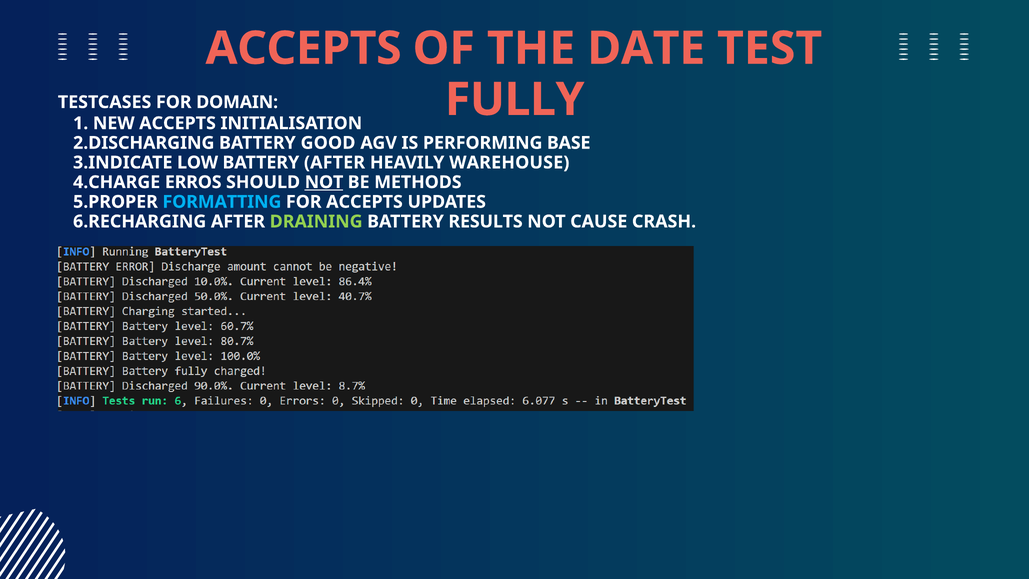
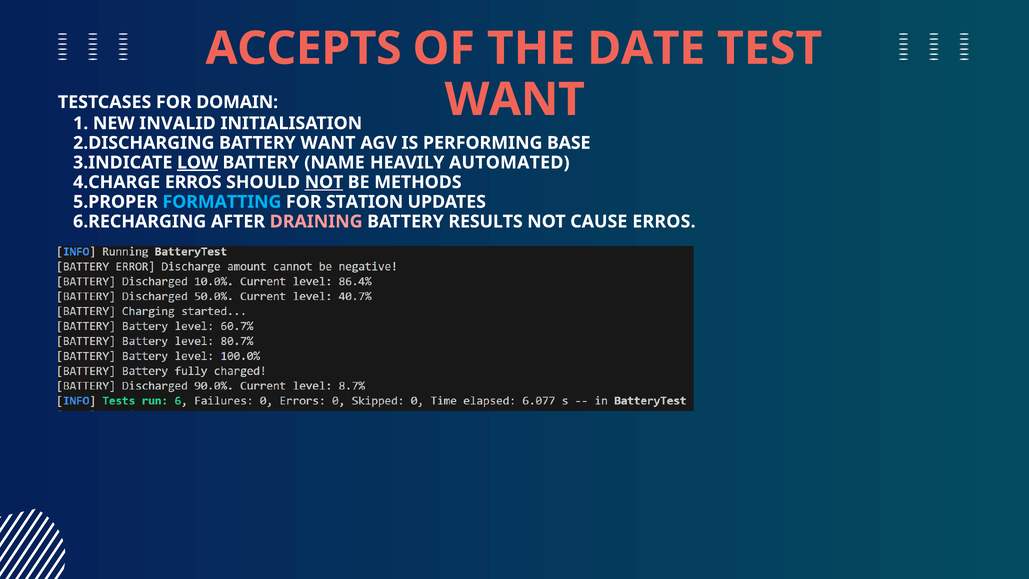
FULLY: FULLY -> WANT (515, 100)
NEW ACCEPTS: ACCEPTS -> INVALID (177, 123)
BATTERY GOOD: GOOD -> WANT (328, 143)
LOW underline: none -> present (198, 163)
BATTERY AFTER: AFTER -> NAME (334, 163)
WAREHOUSE: WAREHOUSE -> AUTOMATED (509, 163)
FOR ACCEPTS: ACCEPTS -> STATION (365, 202)
DRAINING colour: light green -> pink (316, 221)
CAUSE CRASH: CRASH -> ERROS (664, 221)
